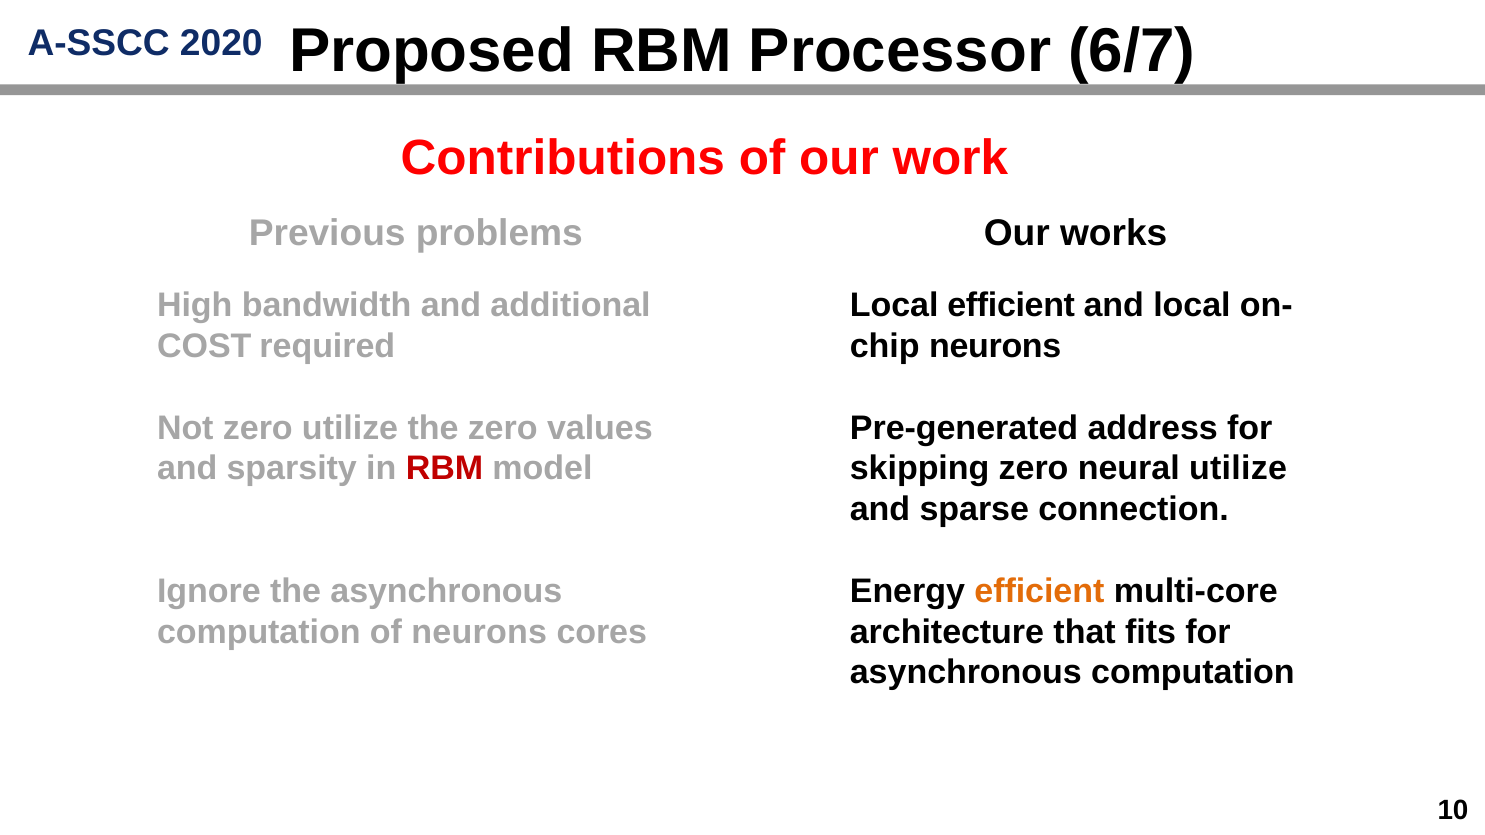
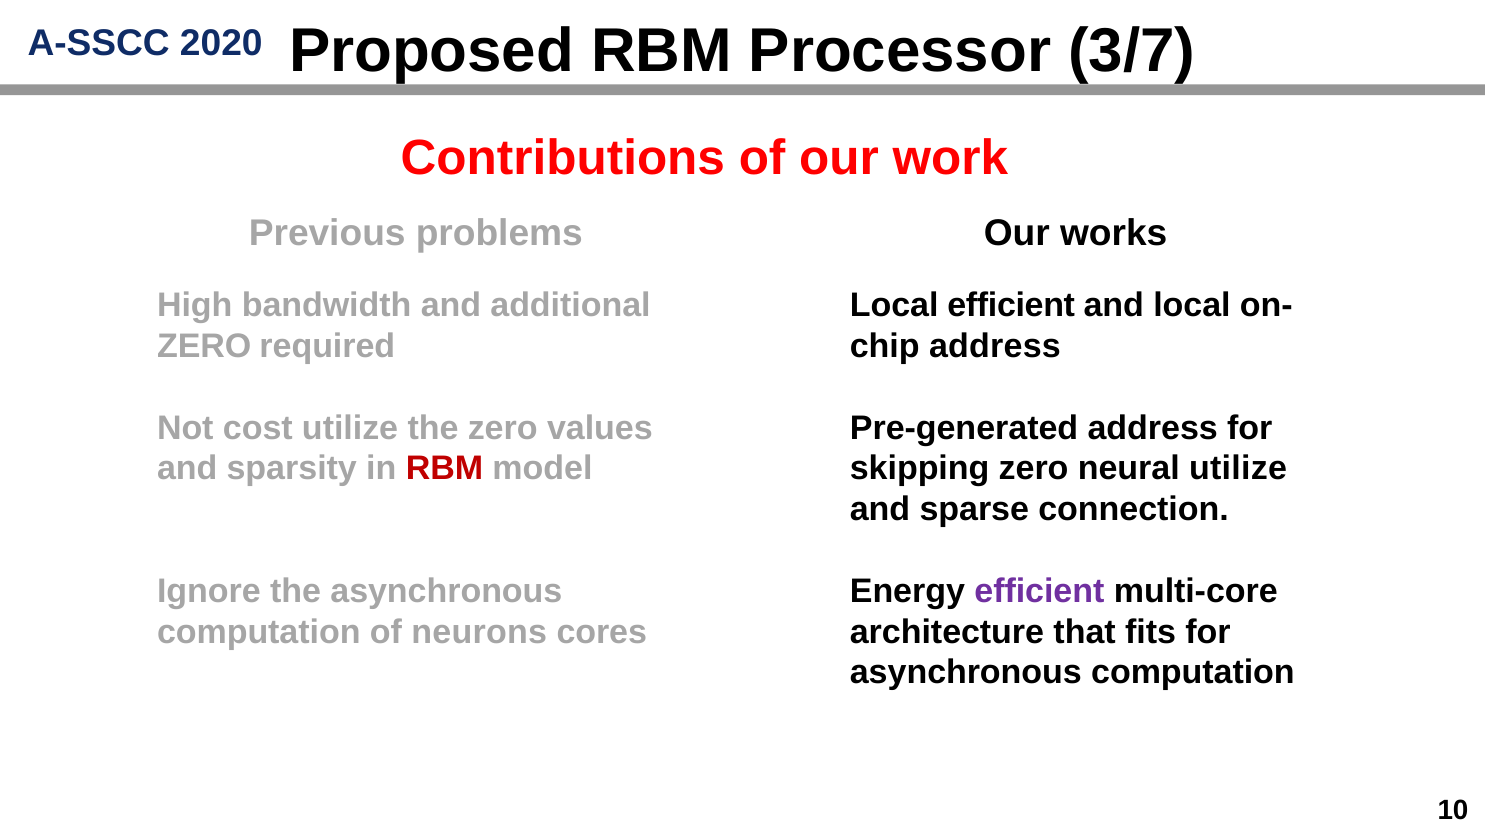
6/7: 6/7 -> 3/7 (1132, 51)
neurons: neurons -> address (995, 346)
COST: COST -> ZERO (204, 346)
Not zero: zero -> cost (258, 428)
efficient colour: orange -> purple (1039, 591)
